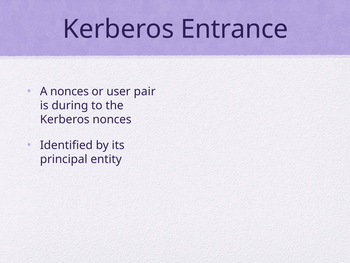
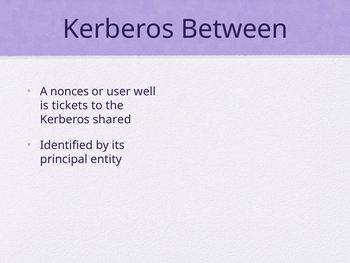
Entrance: Entrance -> Between (234, 29)
pair: pair -> well (145, 91)
during: during -> tickets (70, 105)
Kerberos nonces: nonces -> shared (112, 119)
